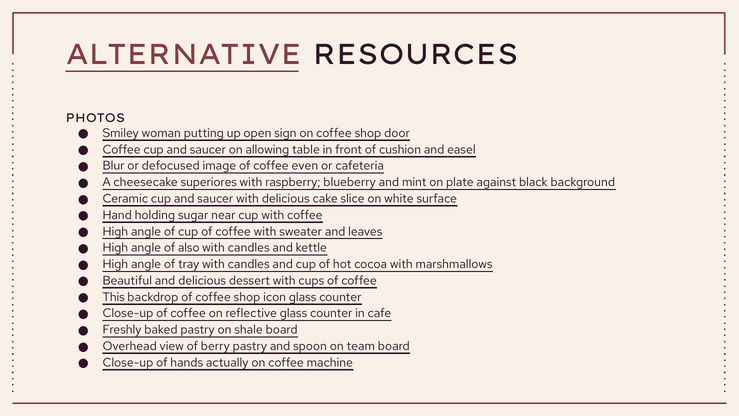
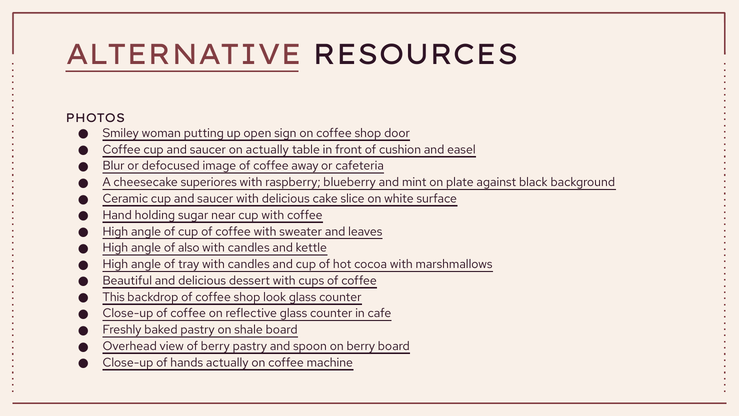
on allowing: allowing -> actually (267, 149)
even: even -> away (305, 166)
icon: icon -> look (275, 297)
on team: team -> berry (361, 346)
